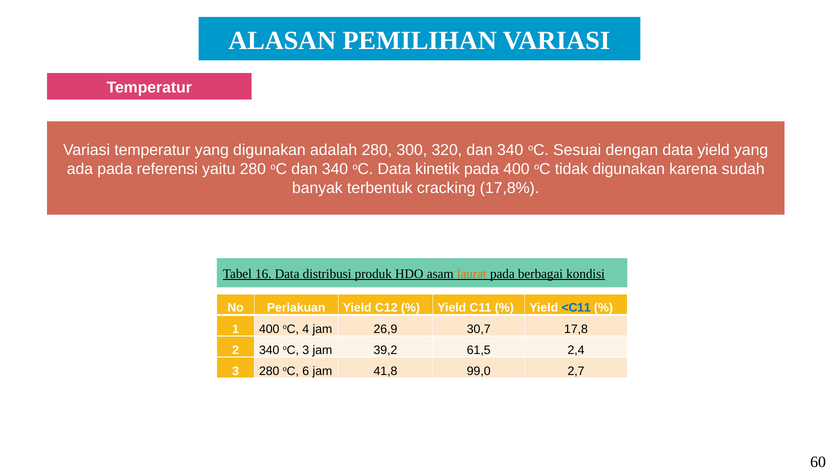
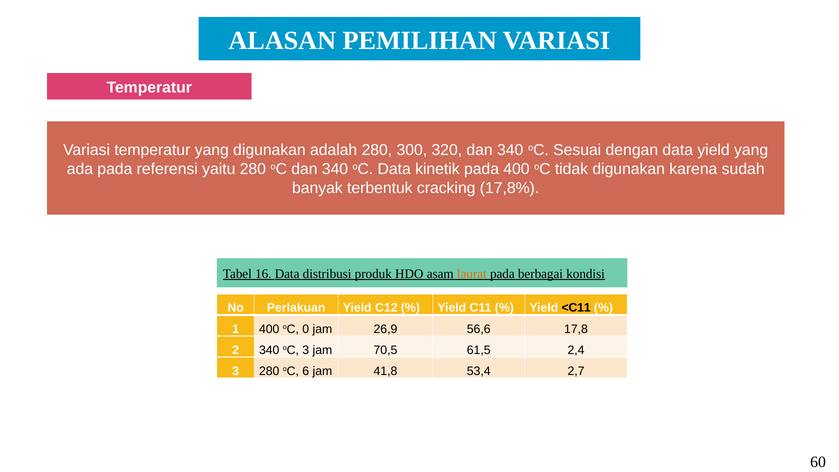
<C11 colour: blue -> black (576, 308)
4: 4 -> 0 (306, 329)
30,7: 30,7 -> 56,6 (479, 329)
39,2: 39,2 -> 70,5 (385, 350)
99,0: 99,0 -> 53,4 (479, 371)
